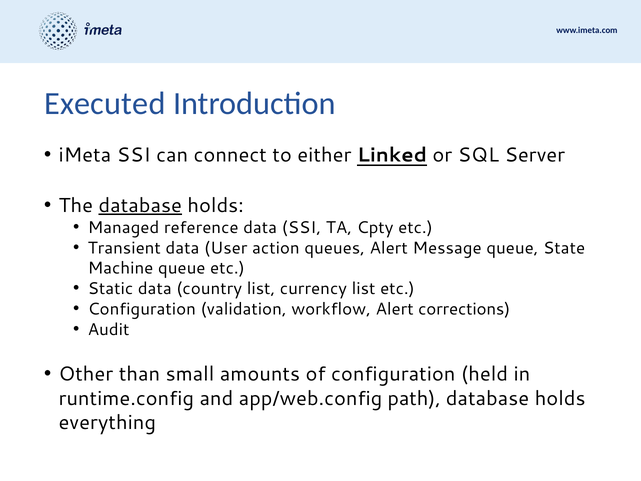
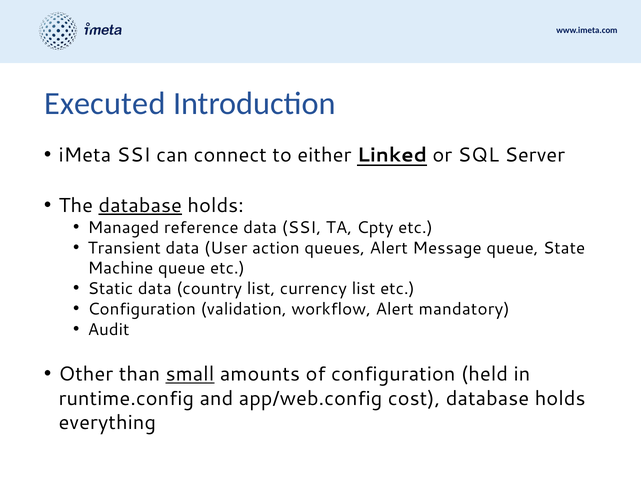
corrections: corrections -> mandatory (464, 309)
small underline: none -> present (190, 374)
path: path -> cost (414, 398)
